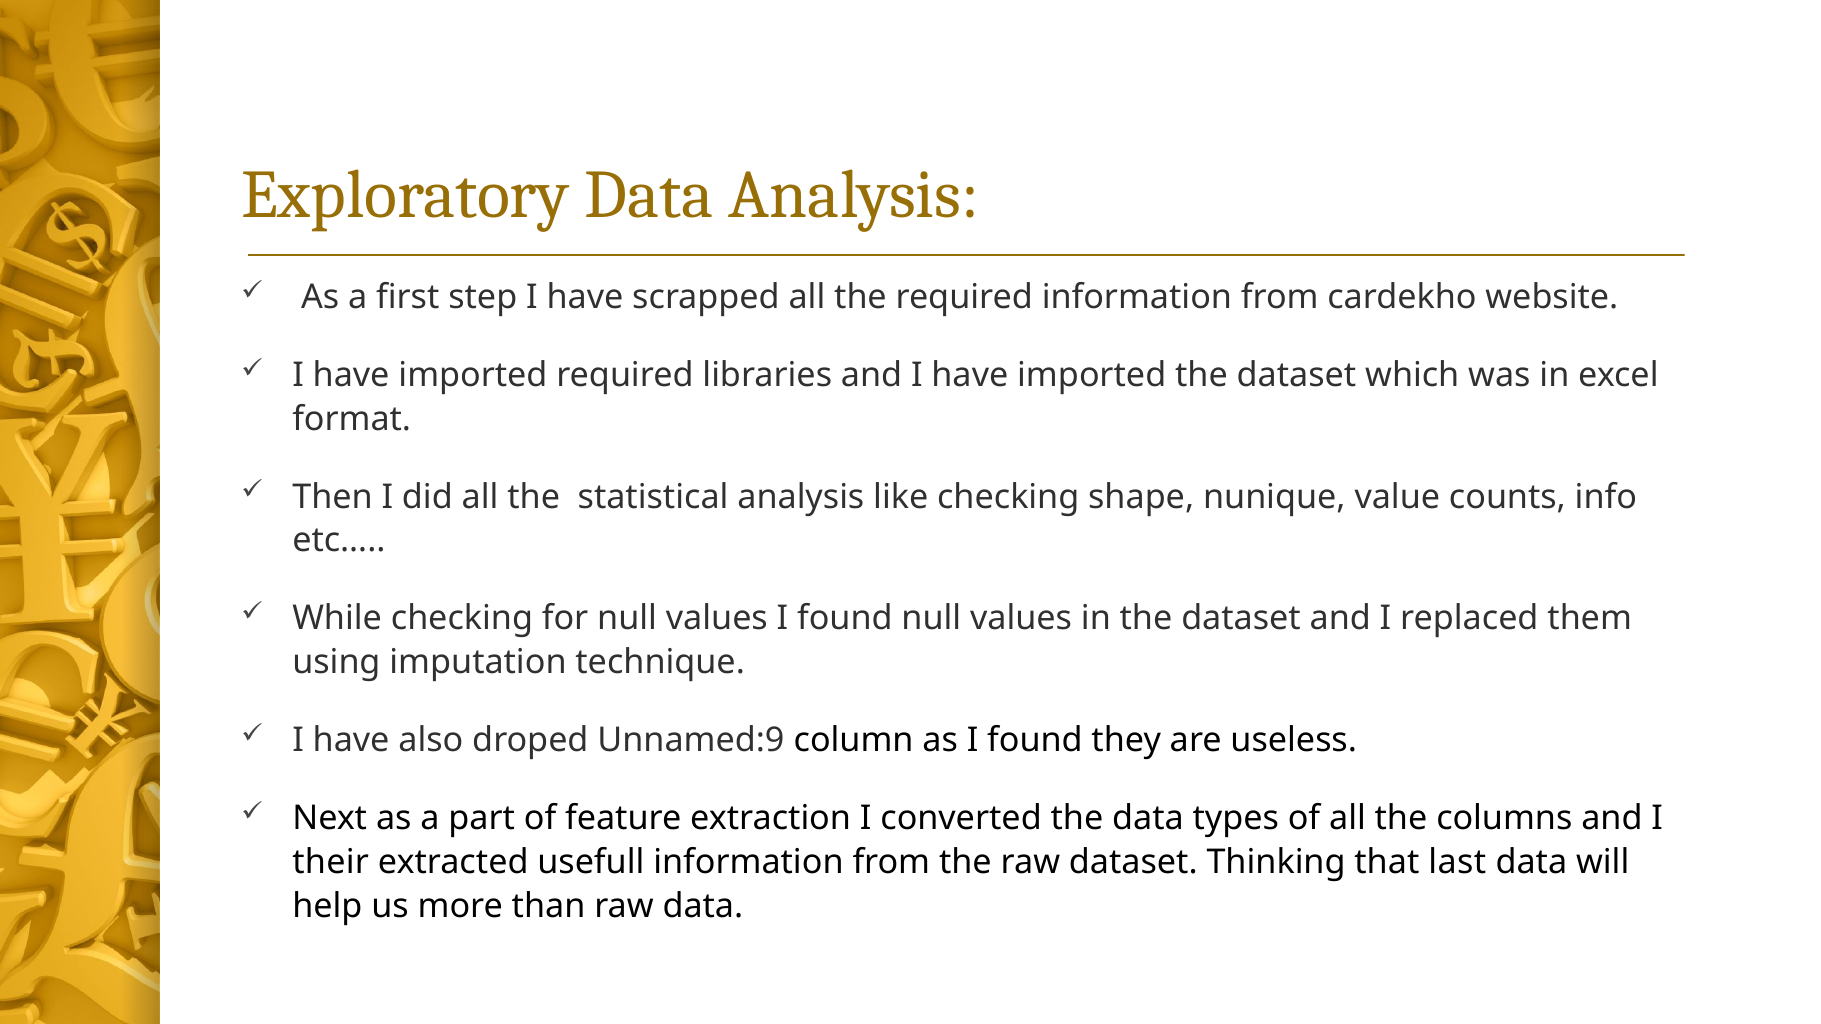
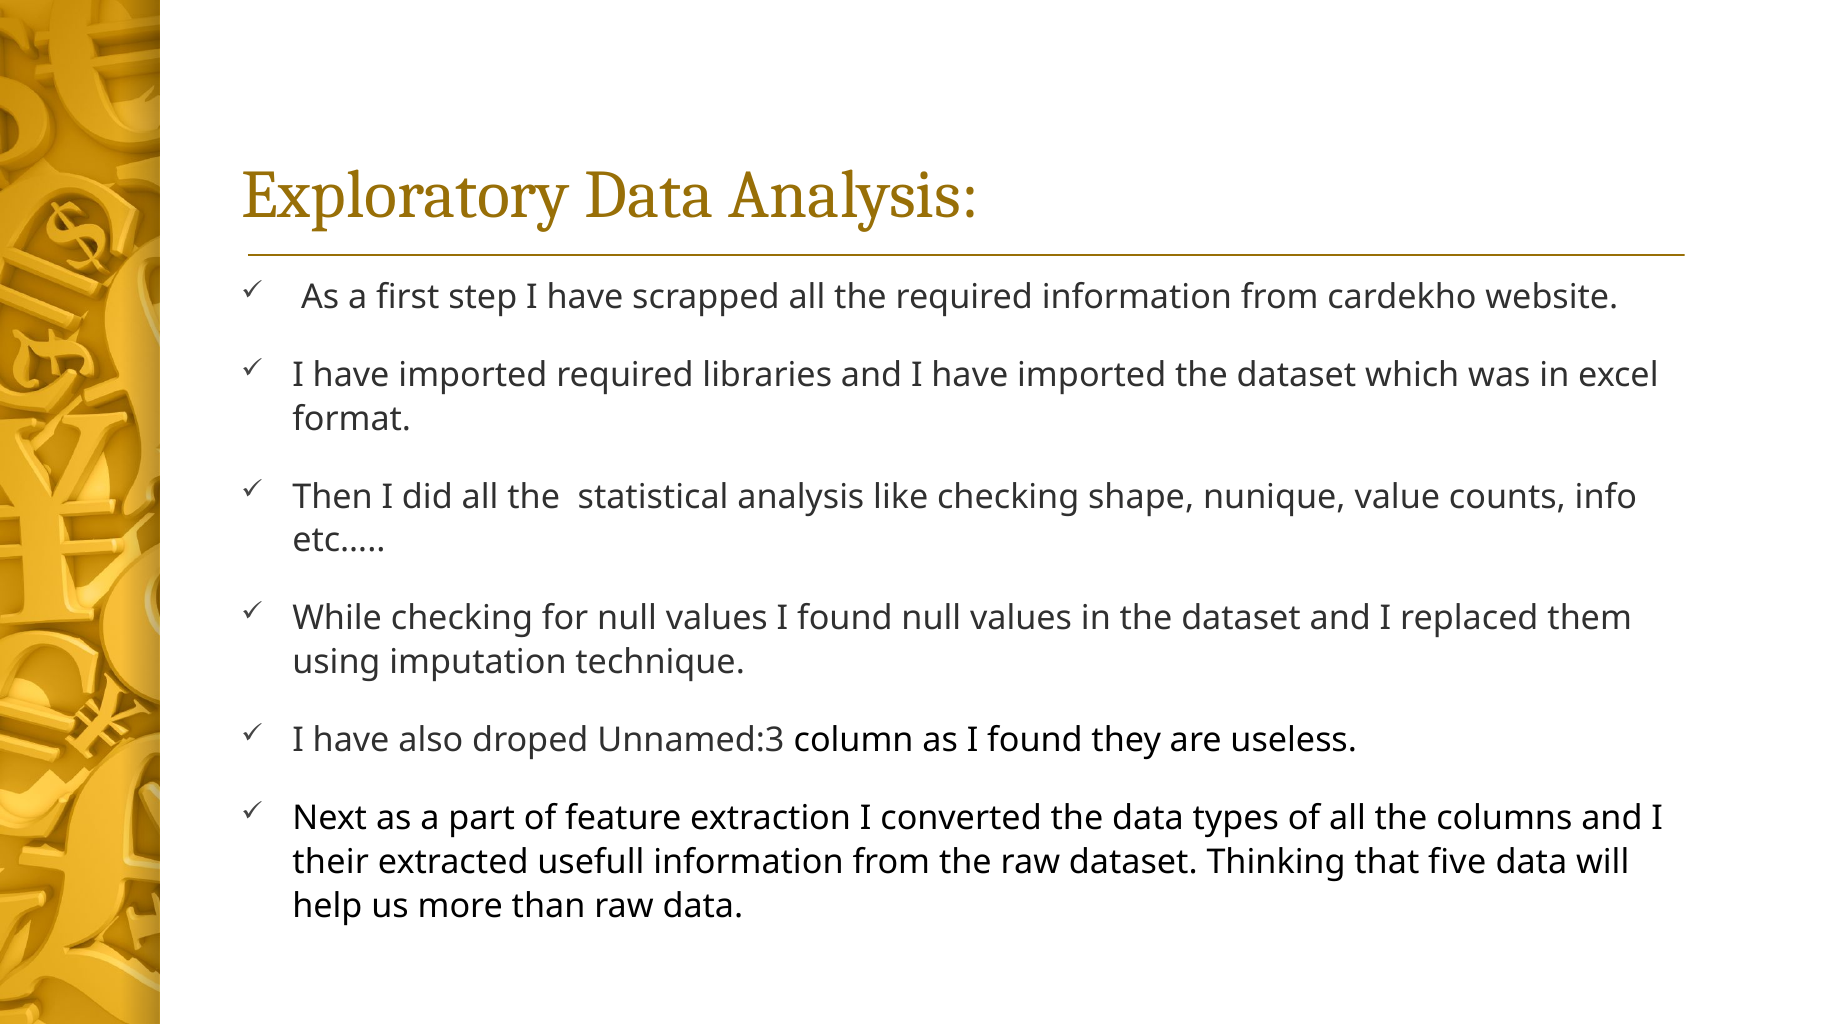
Unnamed:9: Unnamed:9 -> Unnamed:3 (691, 741)
last: last -> five (1457, 863)
